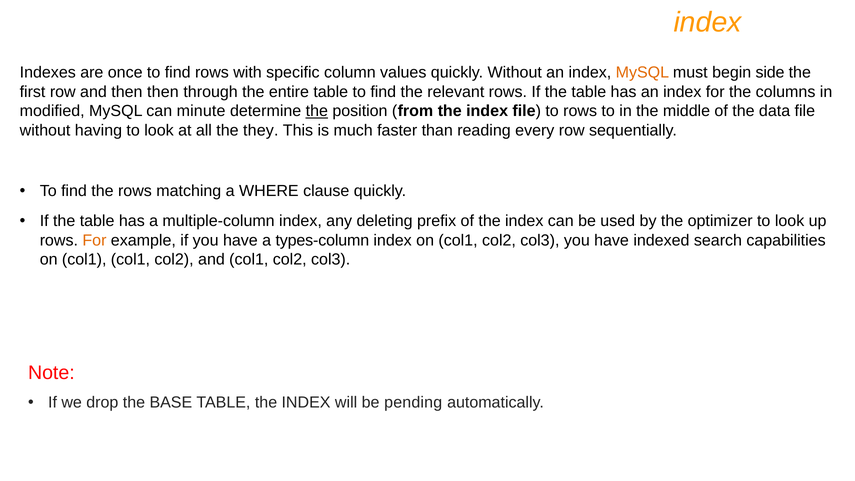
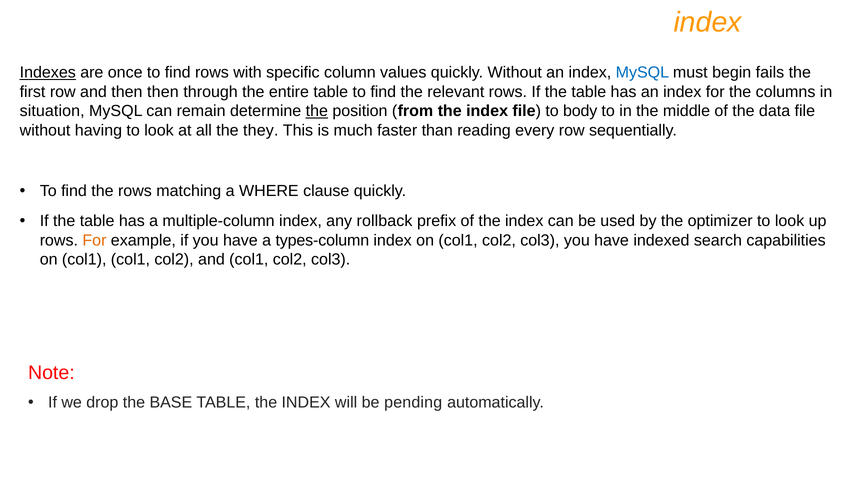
Indexes underline: none -> present (48, 73)
MySQL colour: orange -> blue (642, 73)
side: side -> fails (770, 73)
modified: modified -> situation (52, 111)
minute: minute -> remain (201, 111)
to rows: rows -> body (580, 111)
deleting: deleting -> rollback (385, 221)
